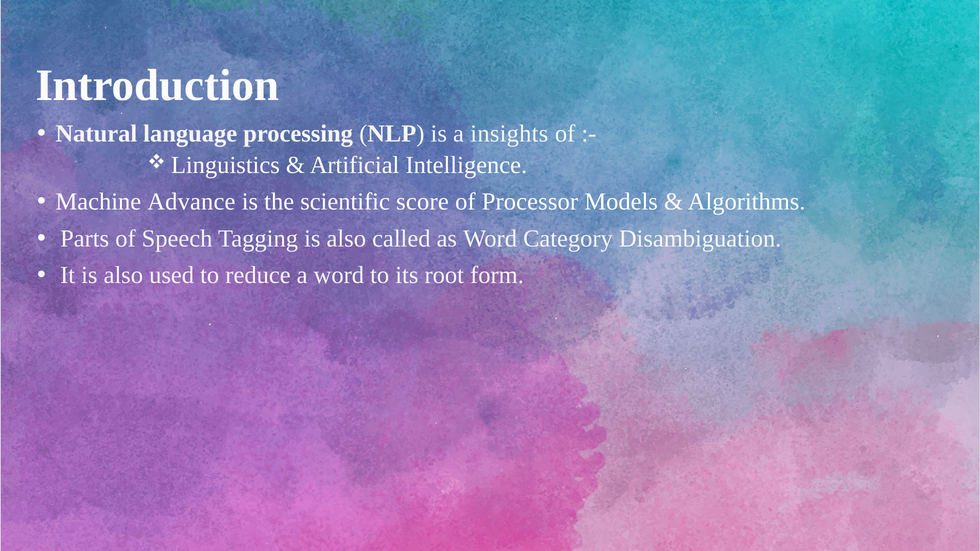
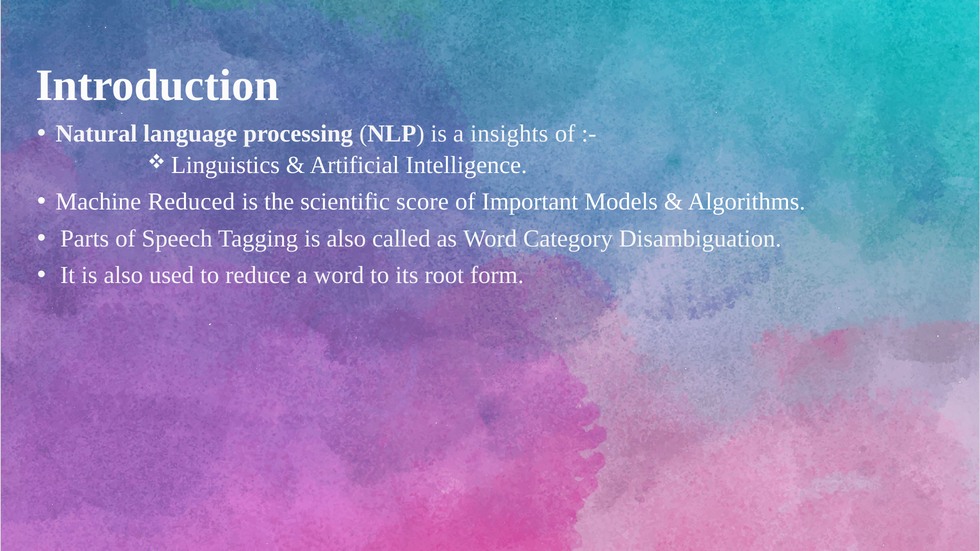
Advance: Advance -> Reduced (191, 202)
Processor: Processor -> Important (530, 202)
